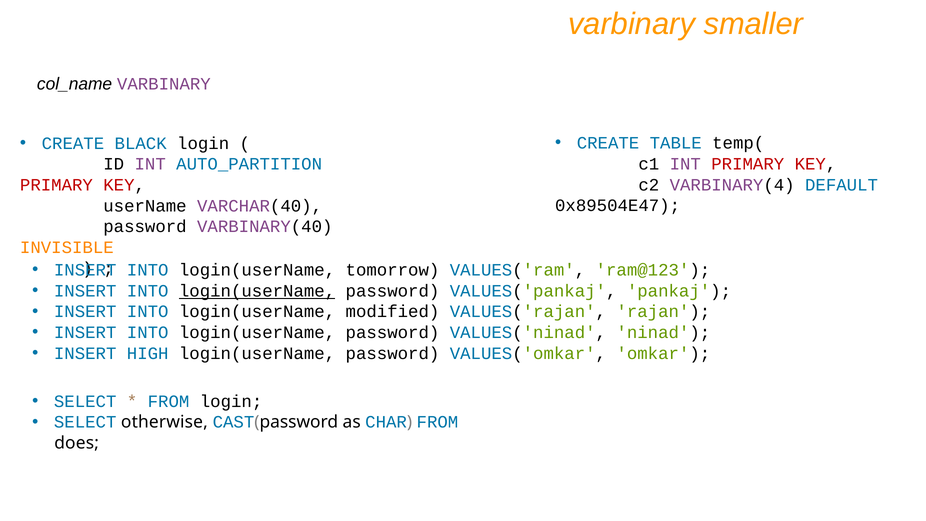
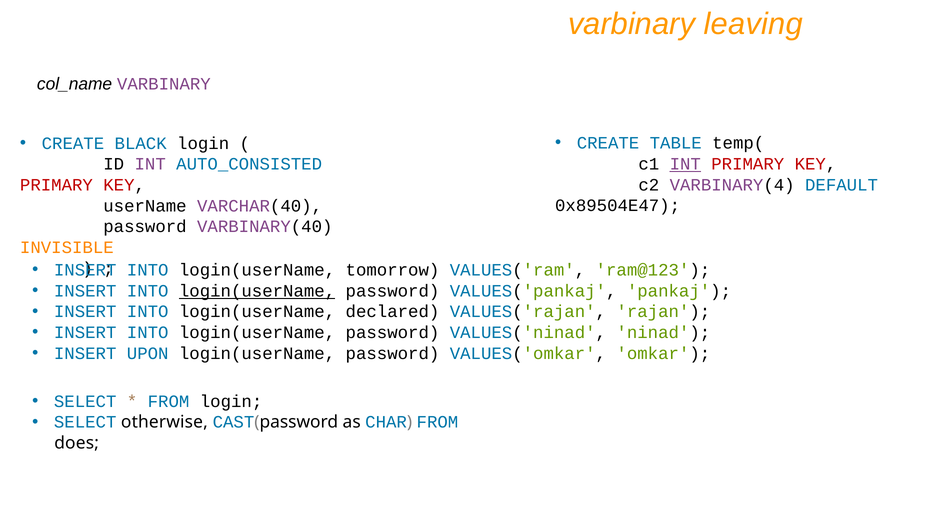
smaller: smaller -> leaving (753, 24)
INT underline: none -> present (685, 164)
AUTO_PARTITION: AUTO_PARTITION -> AUTO_CONSISTED (249, 164)
modified: modified -> declared (392, 312)
HIGH: HIGH -> UPON (148, 353)
